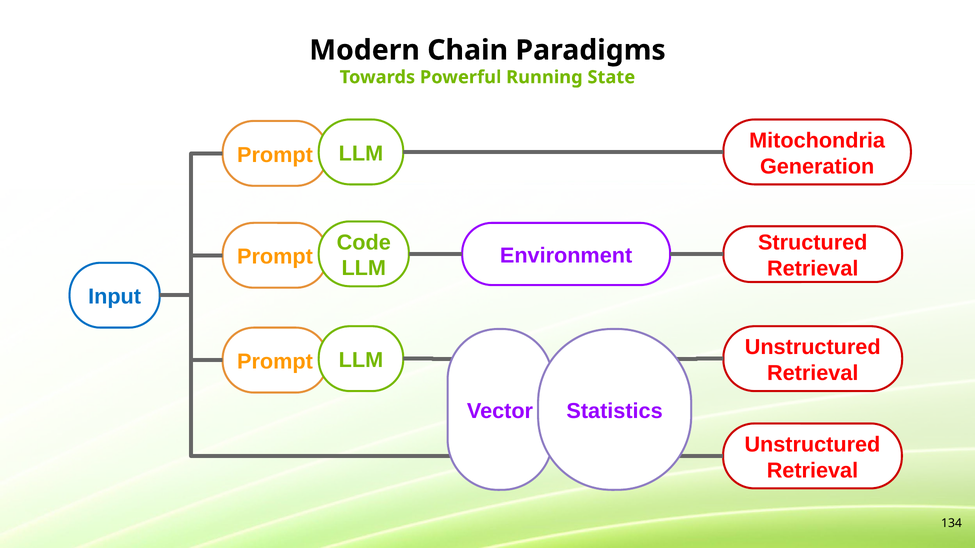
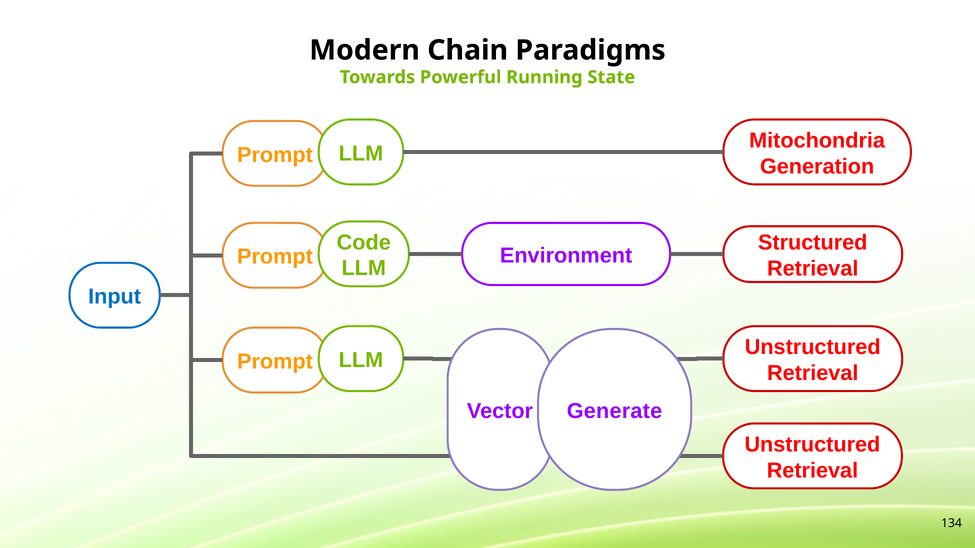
Statistics: Statistics -> Generate (614, 411)
